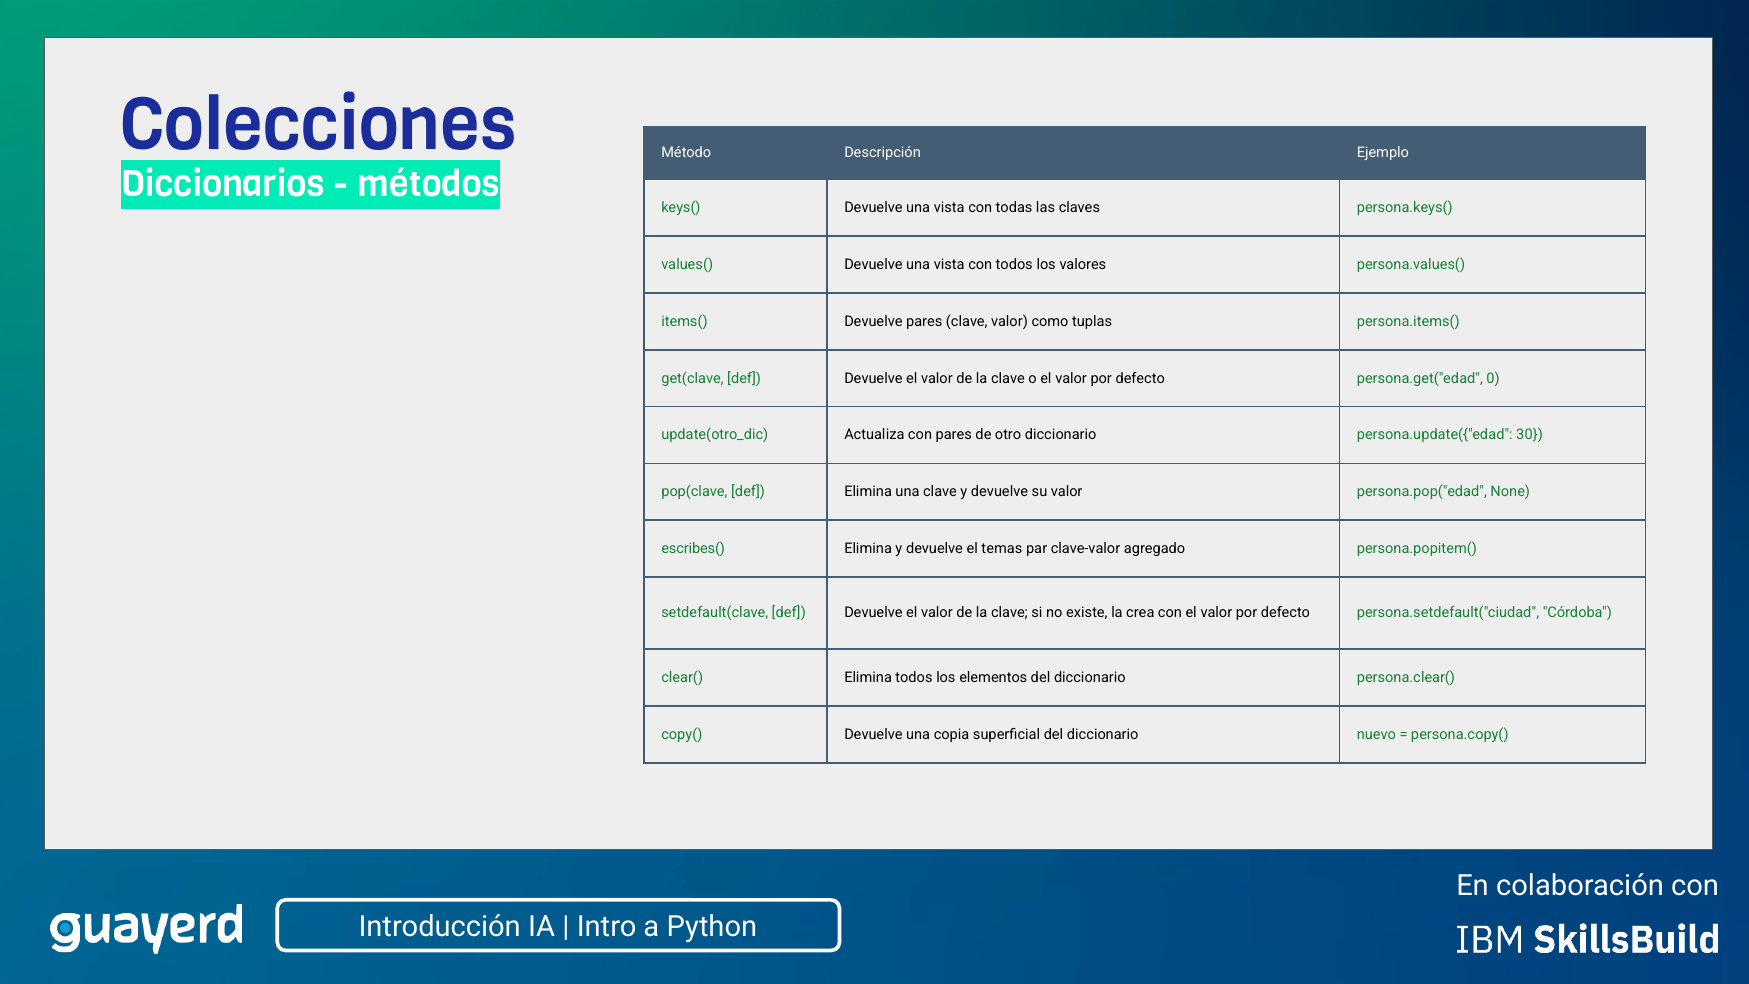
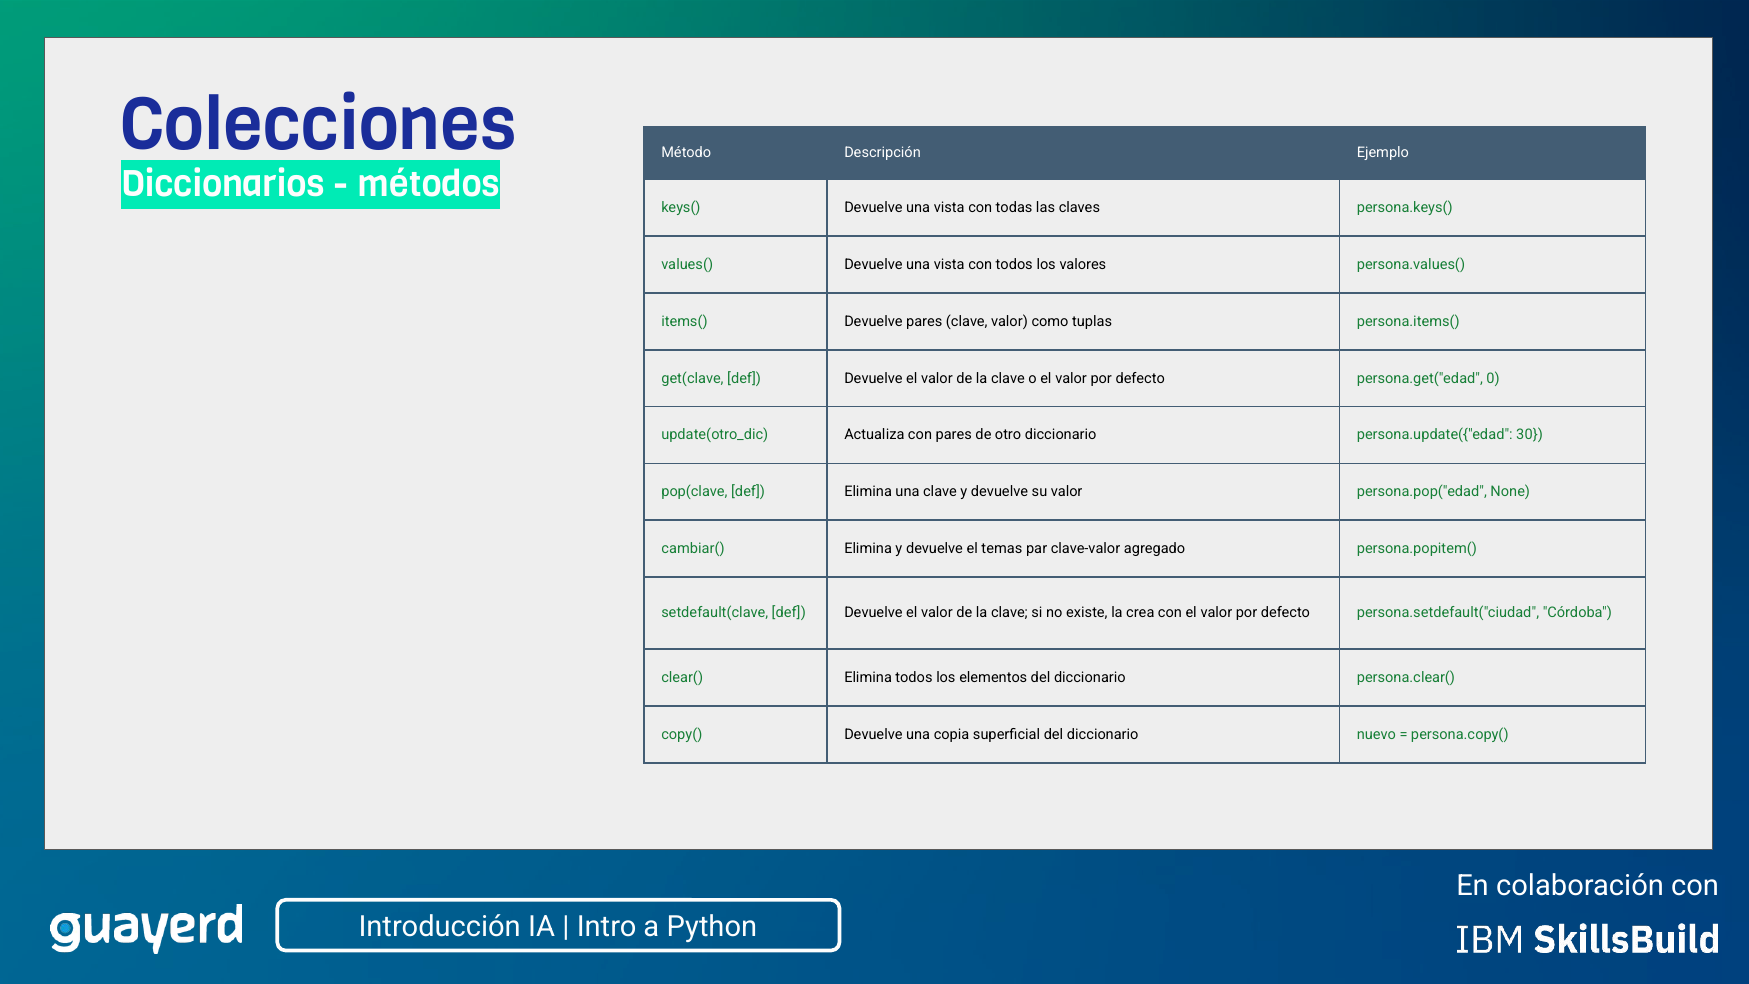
escribes(: escribes( -> cambiar( (693, 549)
